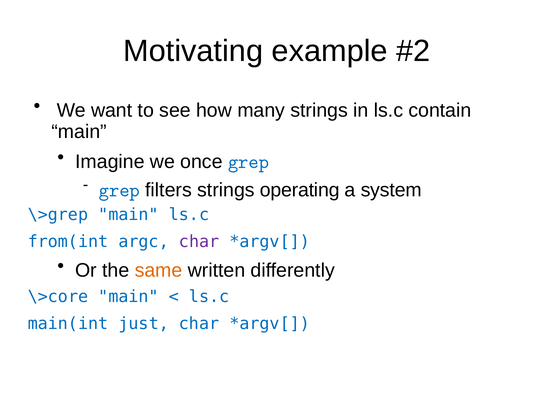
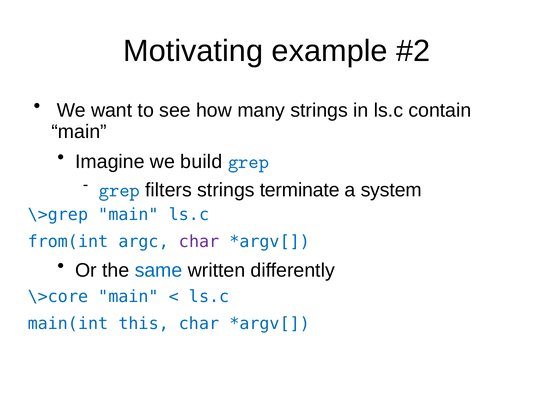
once: once -> build (201, 161)
operating: operating -> terminate (300, 190)
same colour: orange -> blue (159, 270)
just: just -> this (144, 323)
